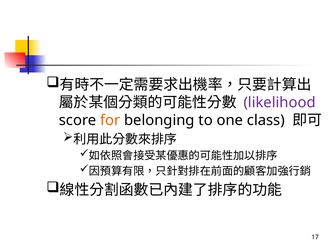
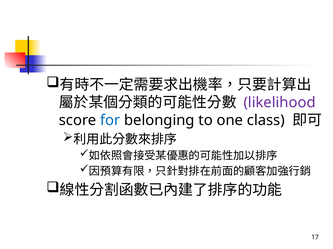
for colour: orange -> blue (110, 121)
